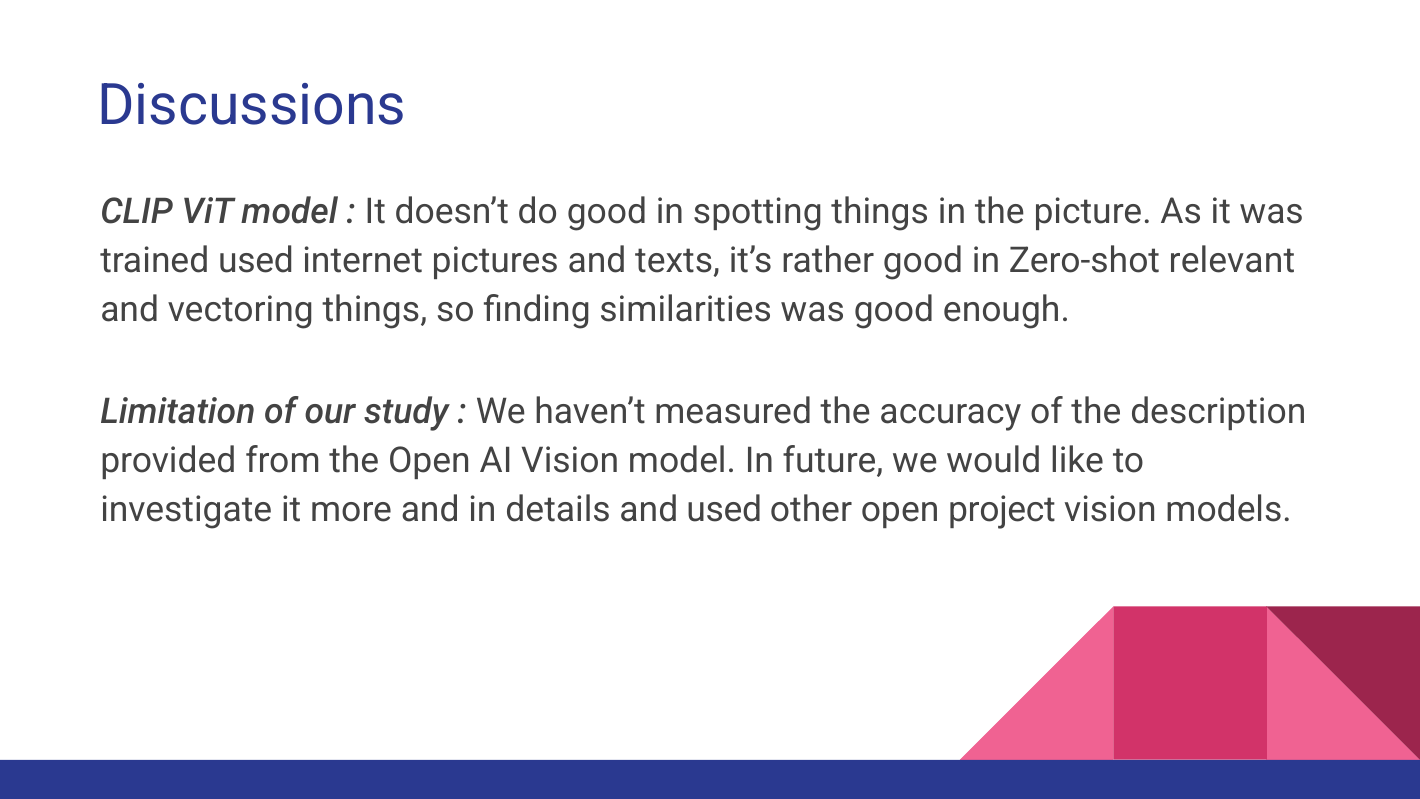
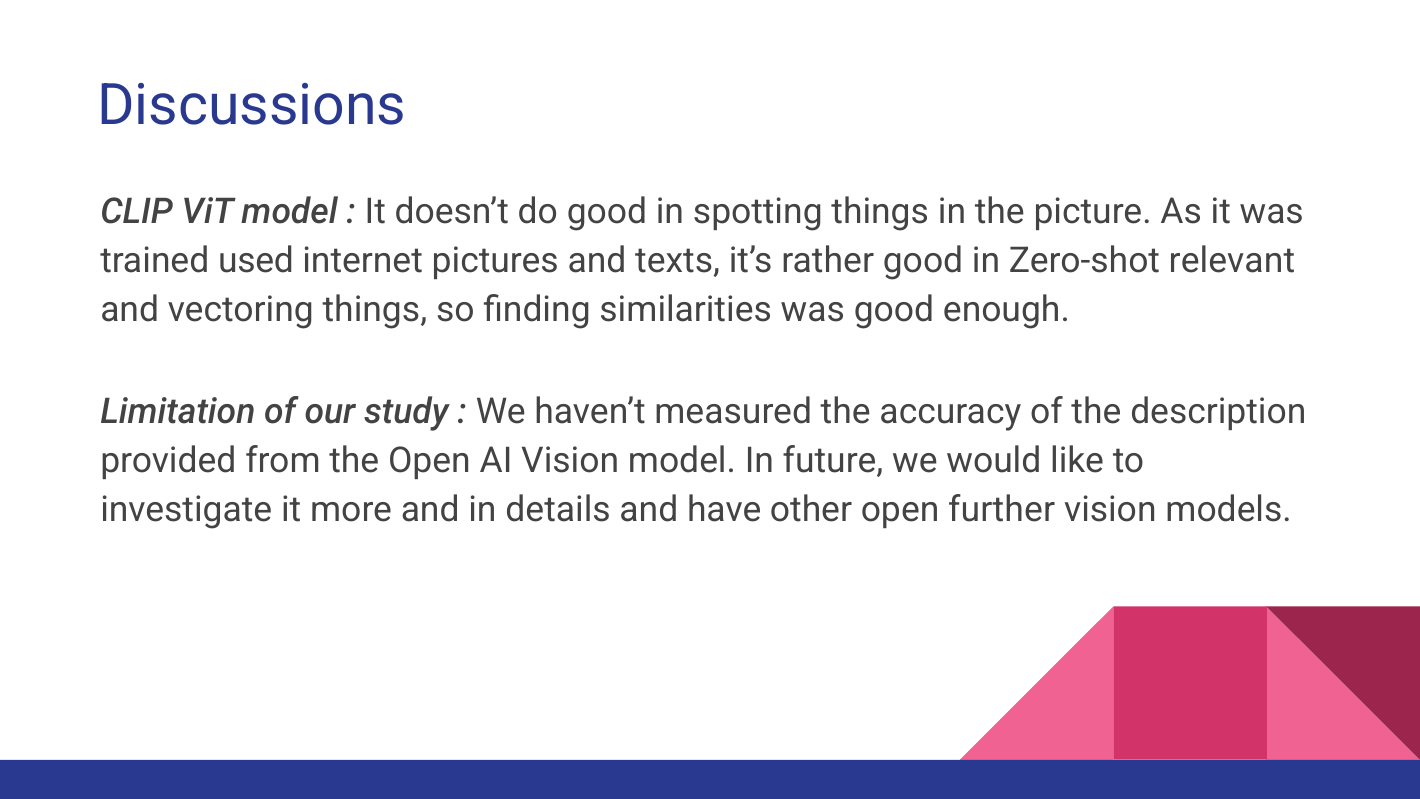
and used: used -> have (724, 509)
project: project -> further (1002, 509)
